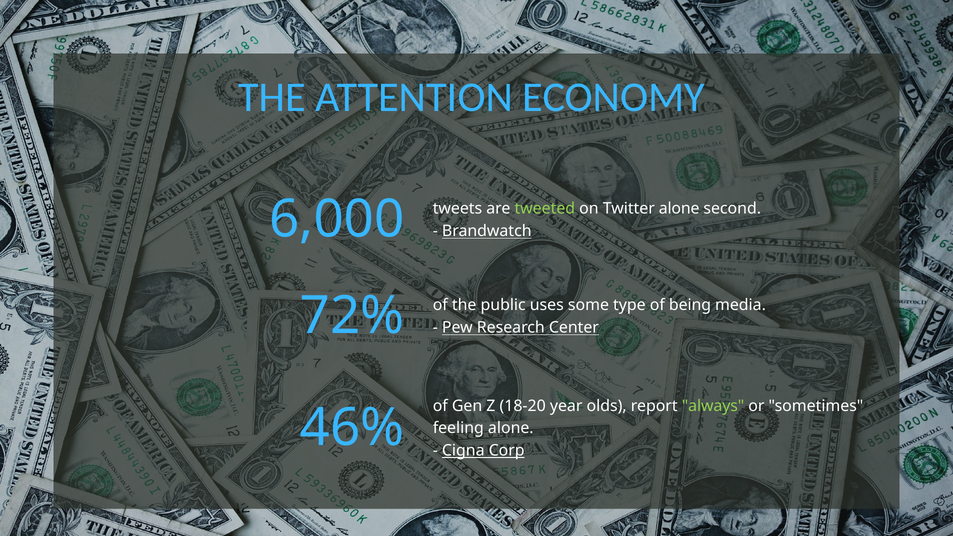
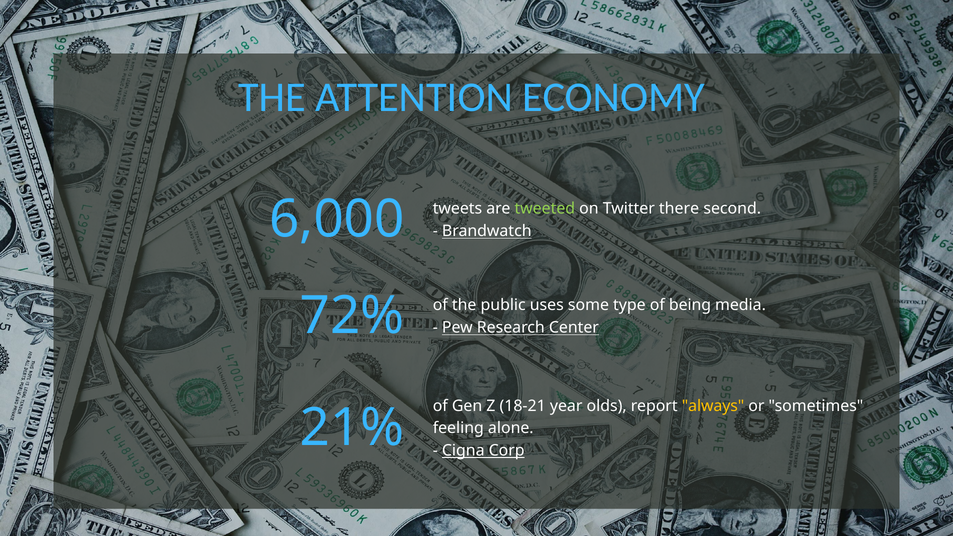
Twitter alone: alone -> there (679, 209)
18-20: 18-20 -> 18-21 (523, 406)
always colour: light green -> yellow (713, 406)
46%: 46% -> 21% (352, 428)
